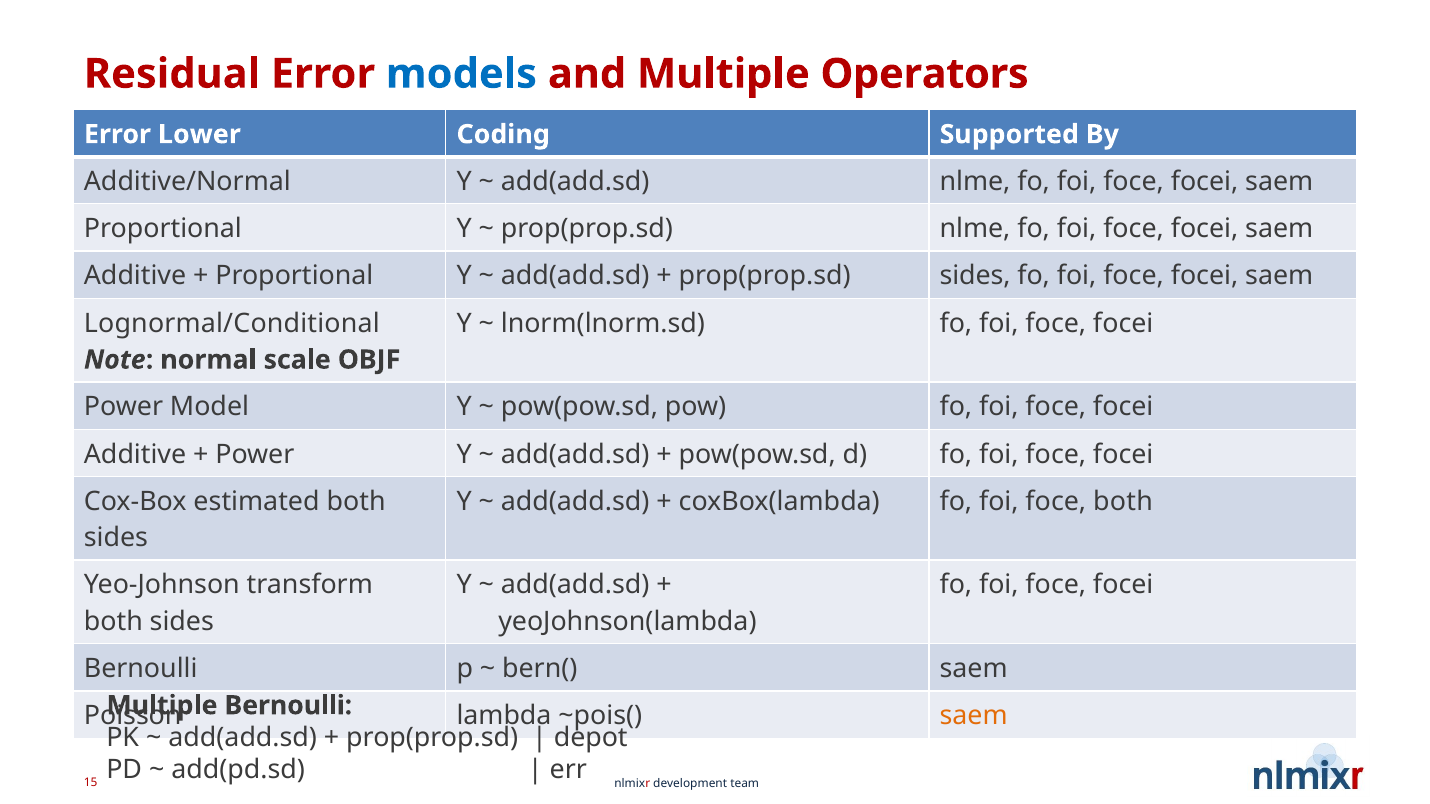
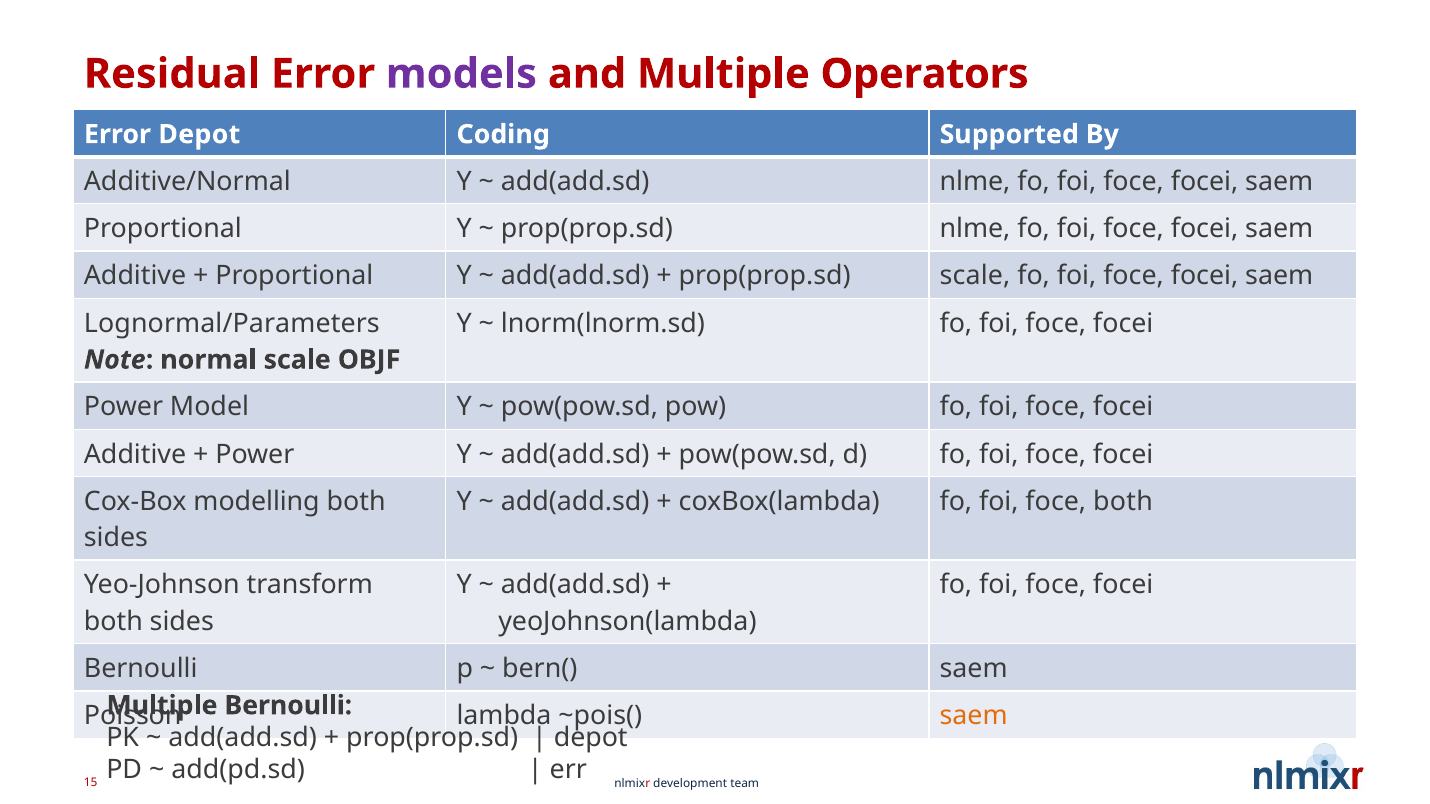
models colour: blue -> purple (461, 74)
Error Lower: Lower -> Depot (199, 134)
prop(prop.sd sides: sides -> scale (975, 276)
Lognormal/Conditional: Lognormal/Conditional -> Lognormal/Parameters (232, 323)
estimated: estimated -> modelling (257, 502)
